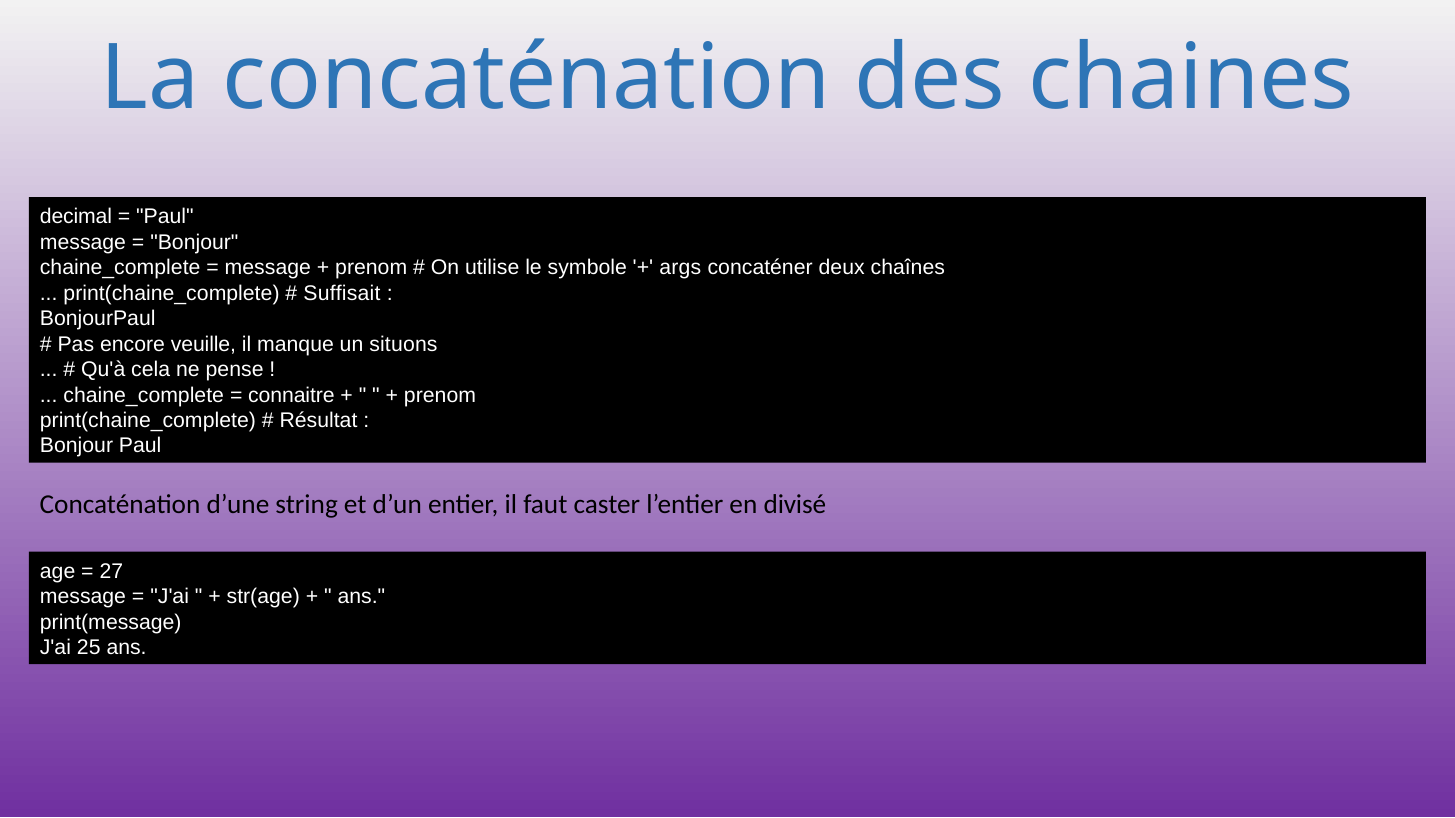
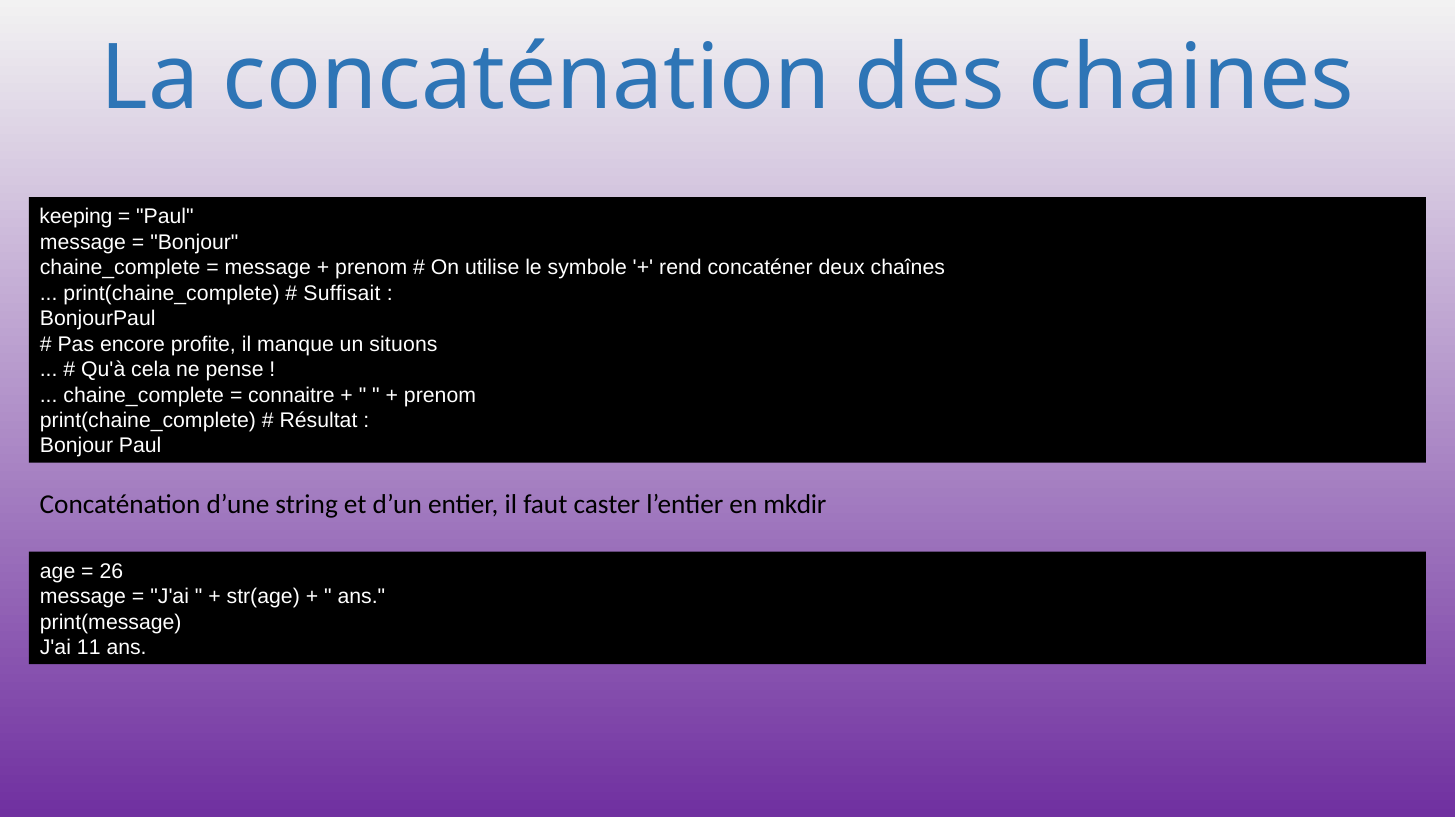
decimal: decimal -> keeping (76, 217)
args: args -> rend (680, 268)
veuille: veuille -> profite (203, 344)
divisé: divisé -> mkdir (795, 505)
27: 27 -> 26 (111, 571)
25: 25 -> 11 (89, 648)
